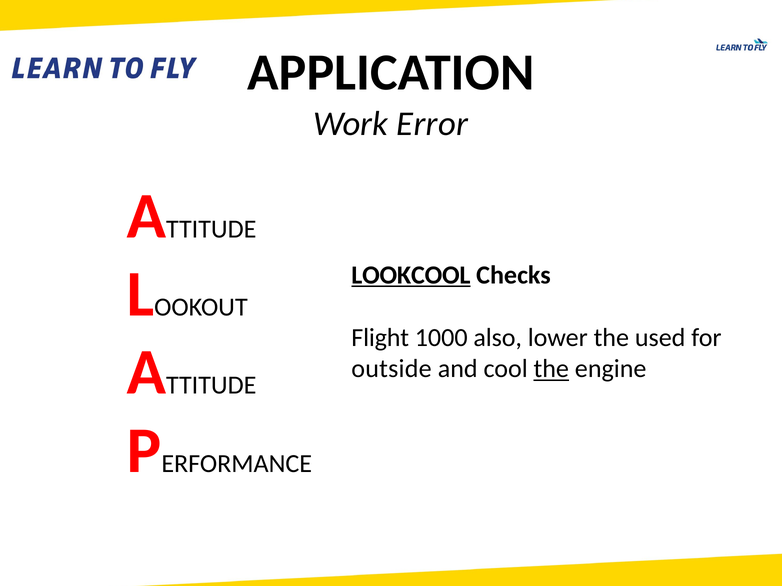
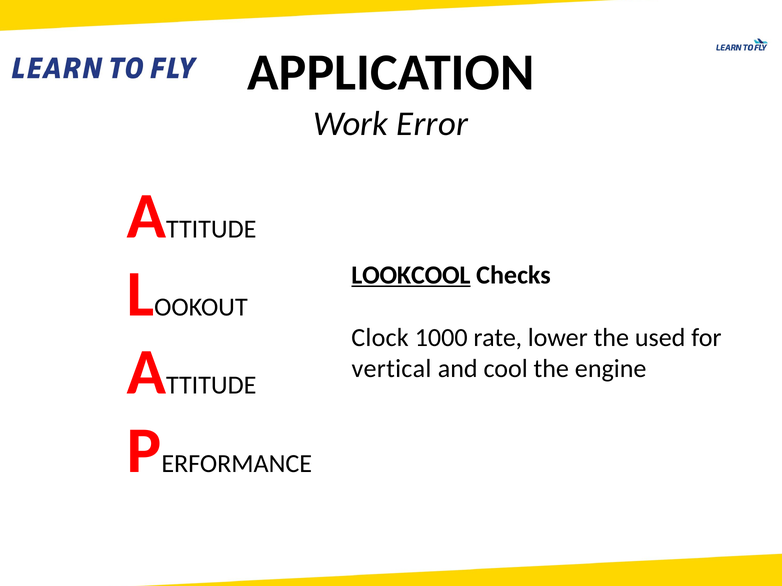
Flight: Flight -> Clock (380, 338)
also: also -> rate (498, 338)
outside: outside -> vertical (391, 369)
the underline: present -> none (551, 369)
